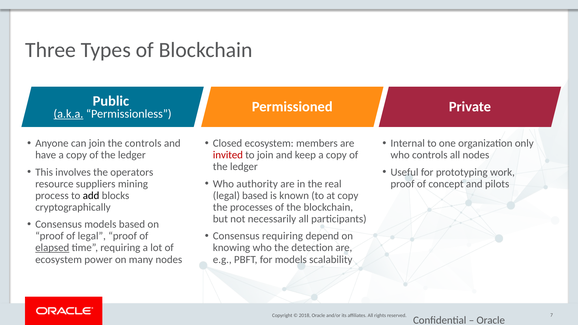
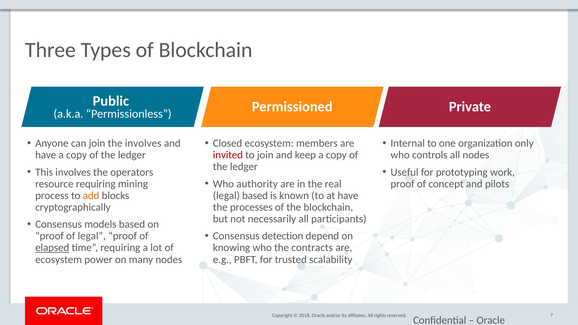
a.k.a underline: present -> none (68, 114)
the controls: controls -> involves (143, 143)
resource suppliers: suppliers -> requiring (96, 184)
add colour: black -> orange (91, 196)
at copy: copy -> have (348, 196)
Consensus requiring: requiring -> detection (283, 236)
detection: detection -> contracts (312, 248)
for models: models -> trusted (291, 260)
